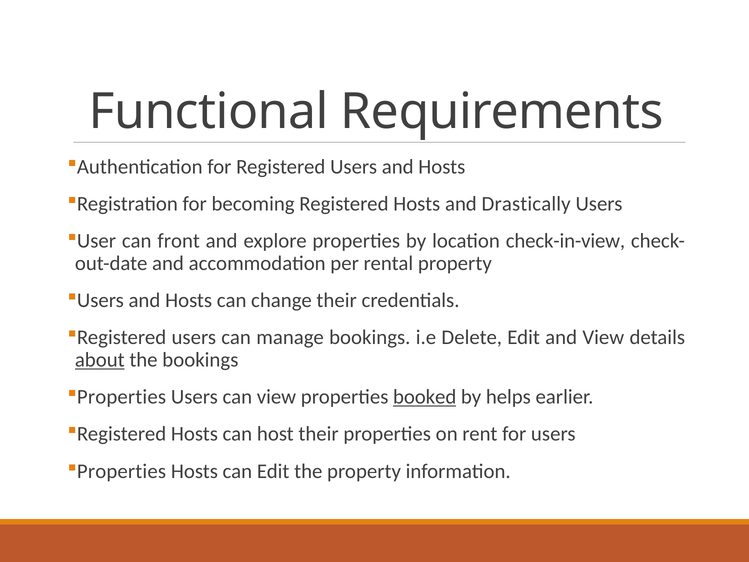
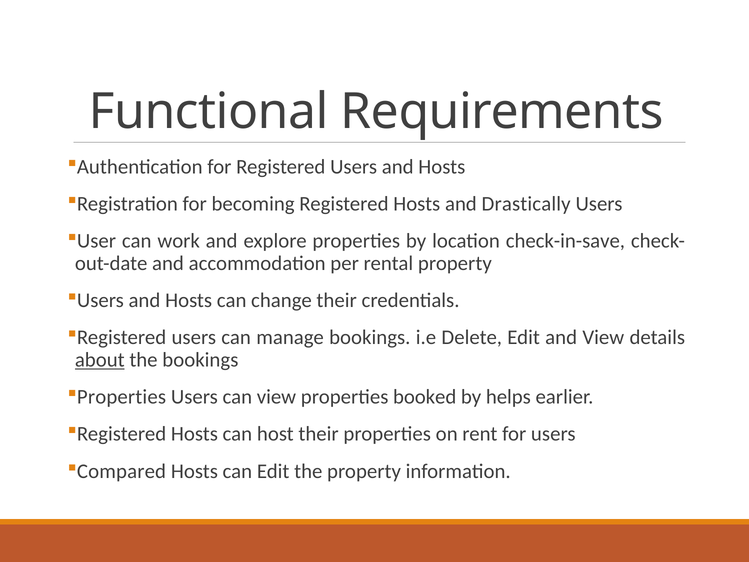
front: front -> work (179, 241)
check-in-view: check-in-view -> check-in-save (565, 241)
booked underline: present -> none (425, 397)
Properties: Properties -> Compared (122, 471)
